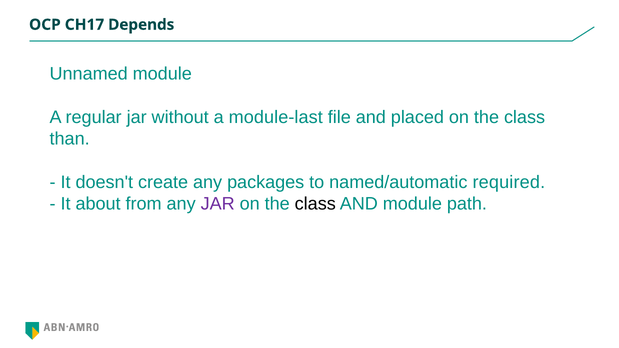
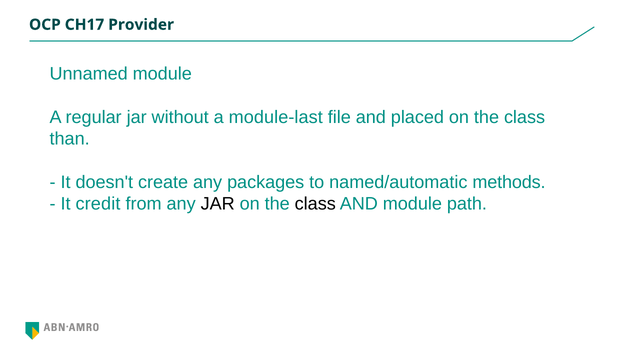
Depends: Depends -> Provider (141, 25)
required: required -> methods (509, 182)
about: about -> credit (98, 204)
JAR colour: purple -> black (218, 204)
